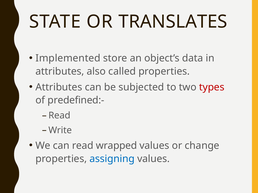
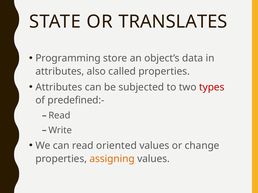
Implemented: Implemented -> Programming (68, 58)
wrapped: wrapped -> oriented (116, 146)
assigning colour: blue -> orange (112, 159)
